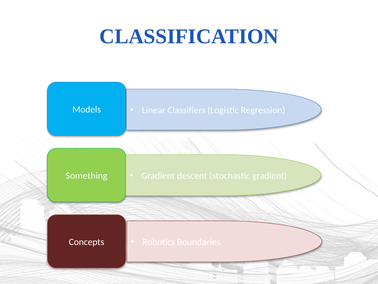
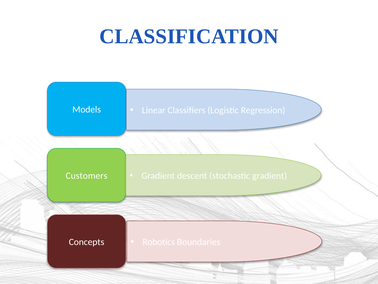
Something: Something -> Customers (87, 175)
